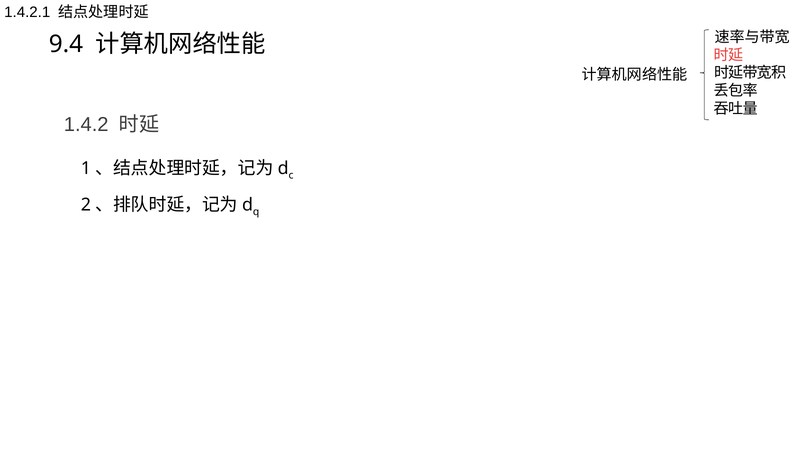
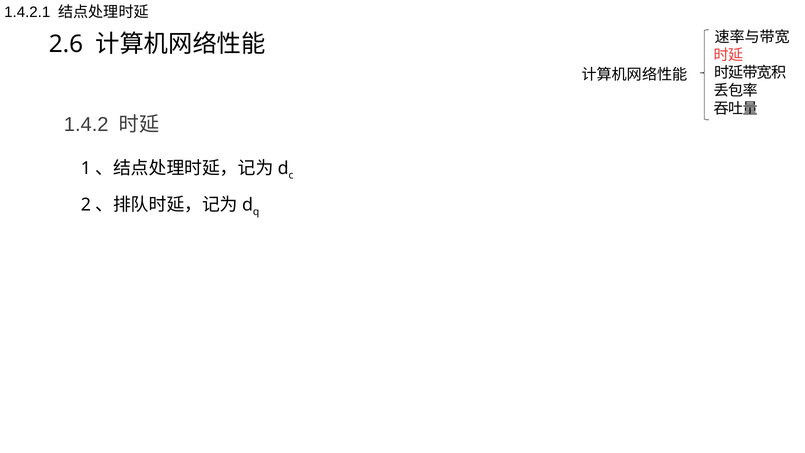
9.4: 9.4 -> 2.6 (66, 44)
